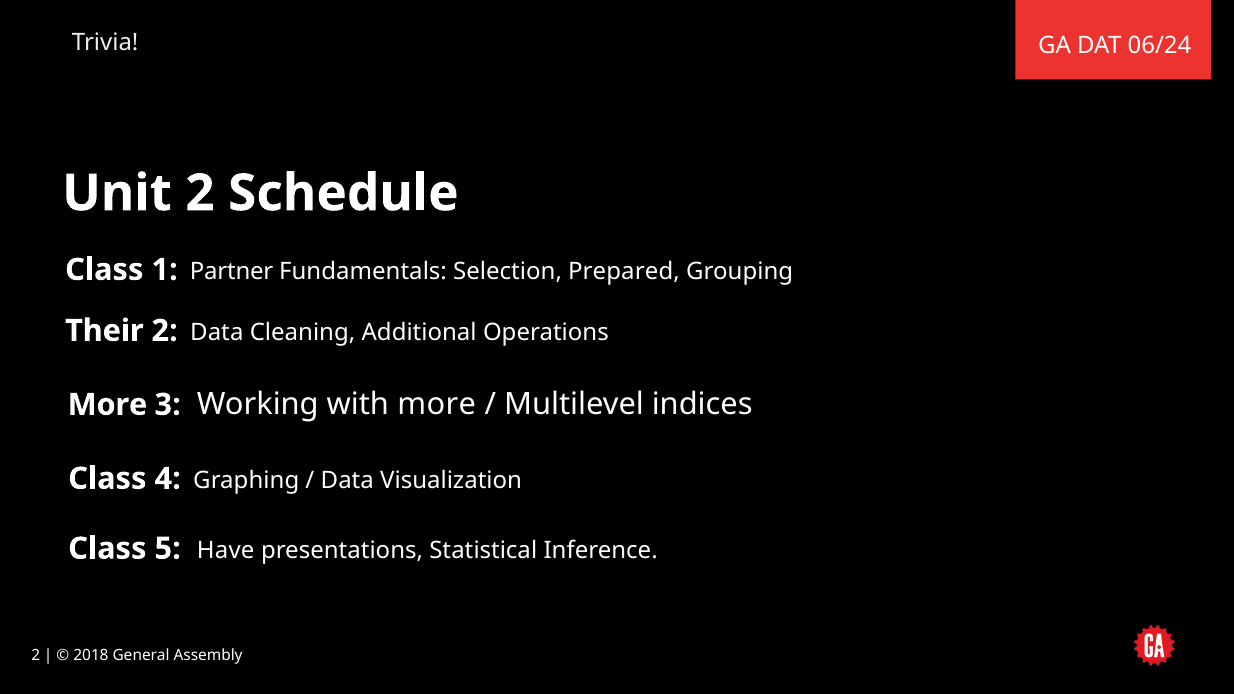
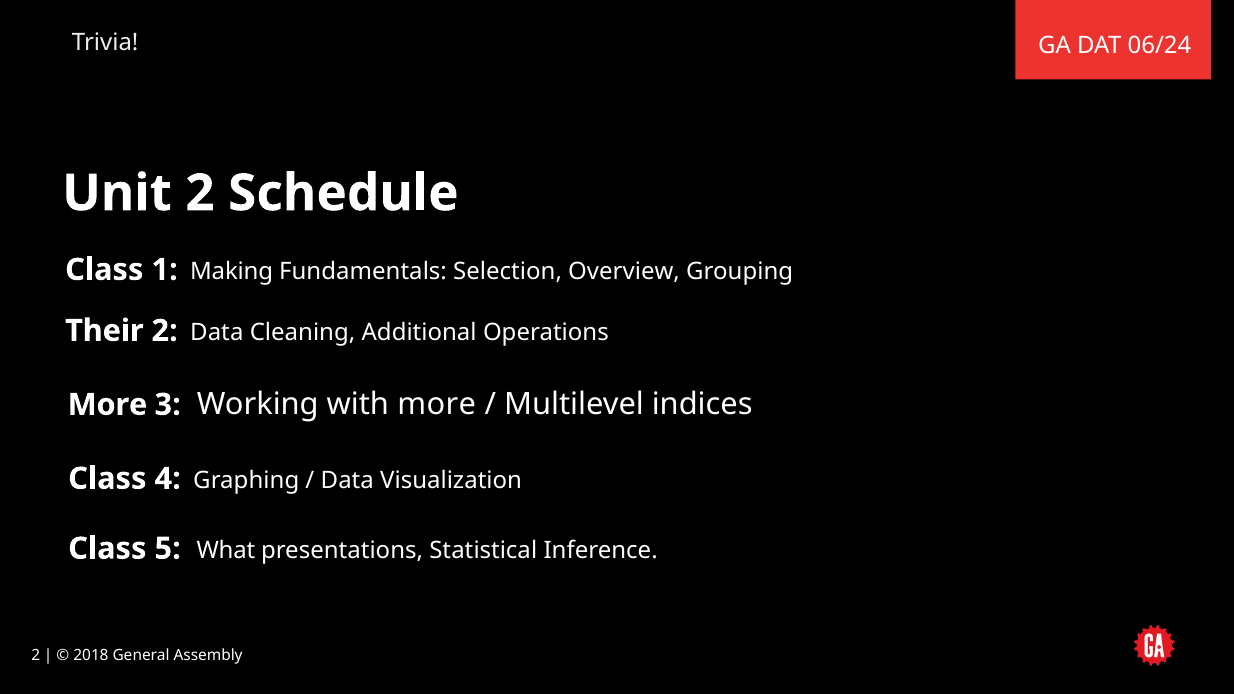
Partner: Partner -> Making (232, 272)
Prepared: Prepared -> Overview (624, 272)
Have: Have -> What (226, 551)
